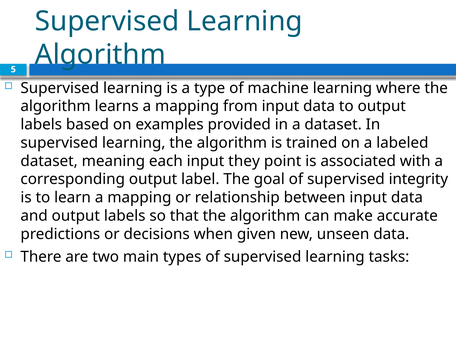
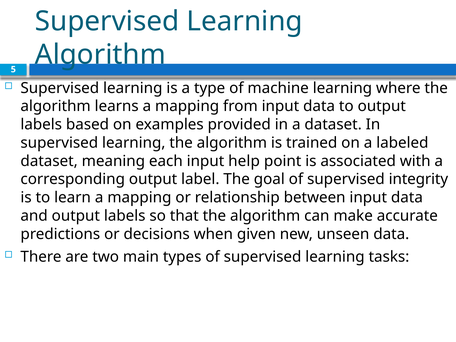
they: they -> help (244, 161)
